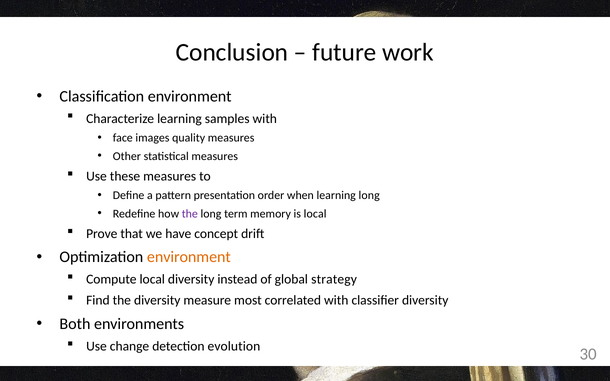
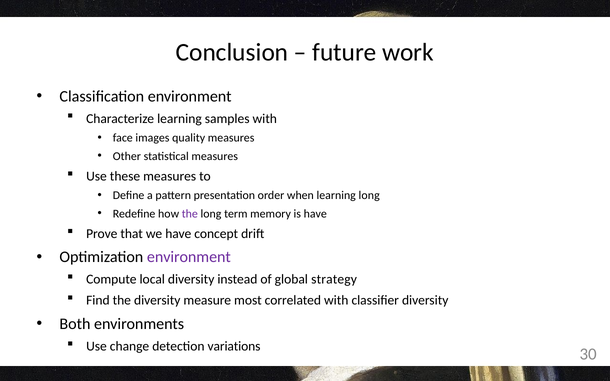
is local: local -> have (315, 214)
environment colour: orange -> purple (189, 257)
evolution: evolution -> variations (234, 346)
